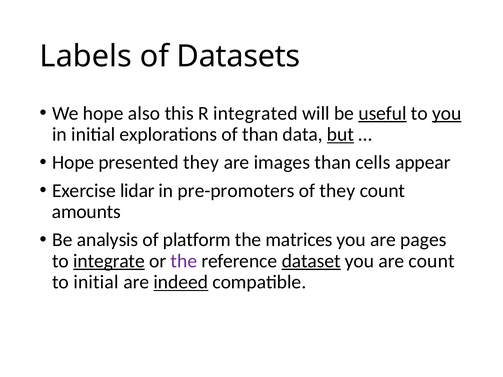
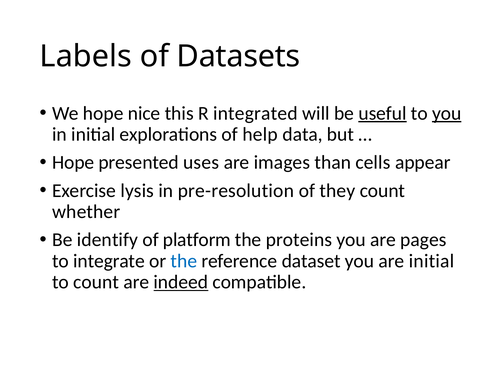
also: also -> nice (144, 113)
of than: than -> help (260, 135)
but underline: present -> none (341, 135)
presented they: they -> uses (201, 163)
lidar: lidar -> lysis (137, 191)
pre-promoters: pre-promoters -> pre-resolution (236, 191)
amounts: amounts -> whether (86, 212)
analysis: analysis -> identify (108, 240)
matrices: matrices -> proteins (299, 240)
integrate underline: present -> none (109, 261)
the colour: purple -> blue (184, 261)
dataset underline: present -> none (311, 261)
are count: count -> initial (432, 261)
to initial: initial -> count (96, 282)
